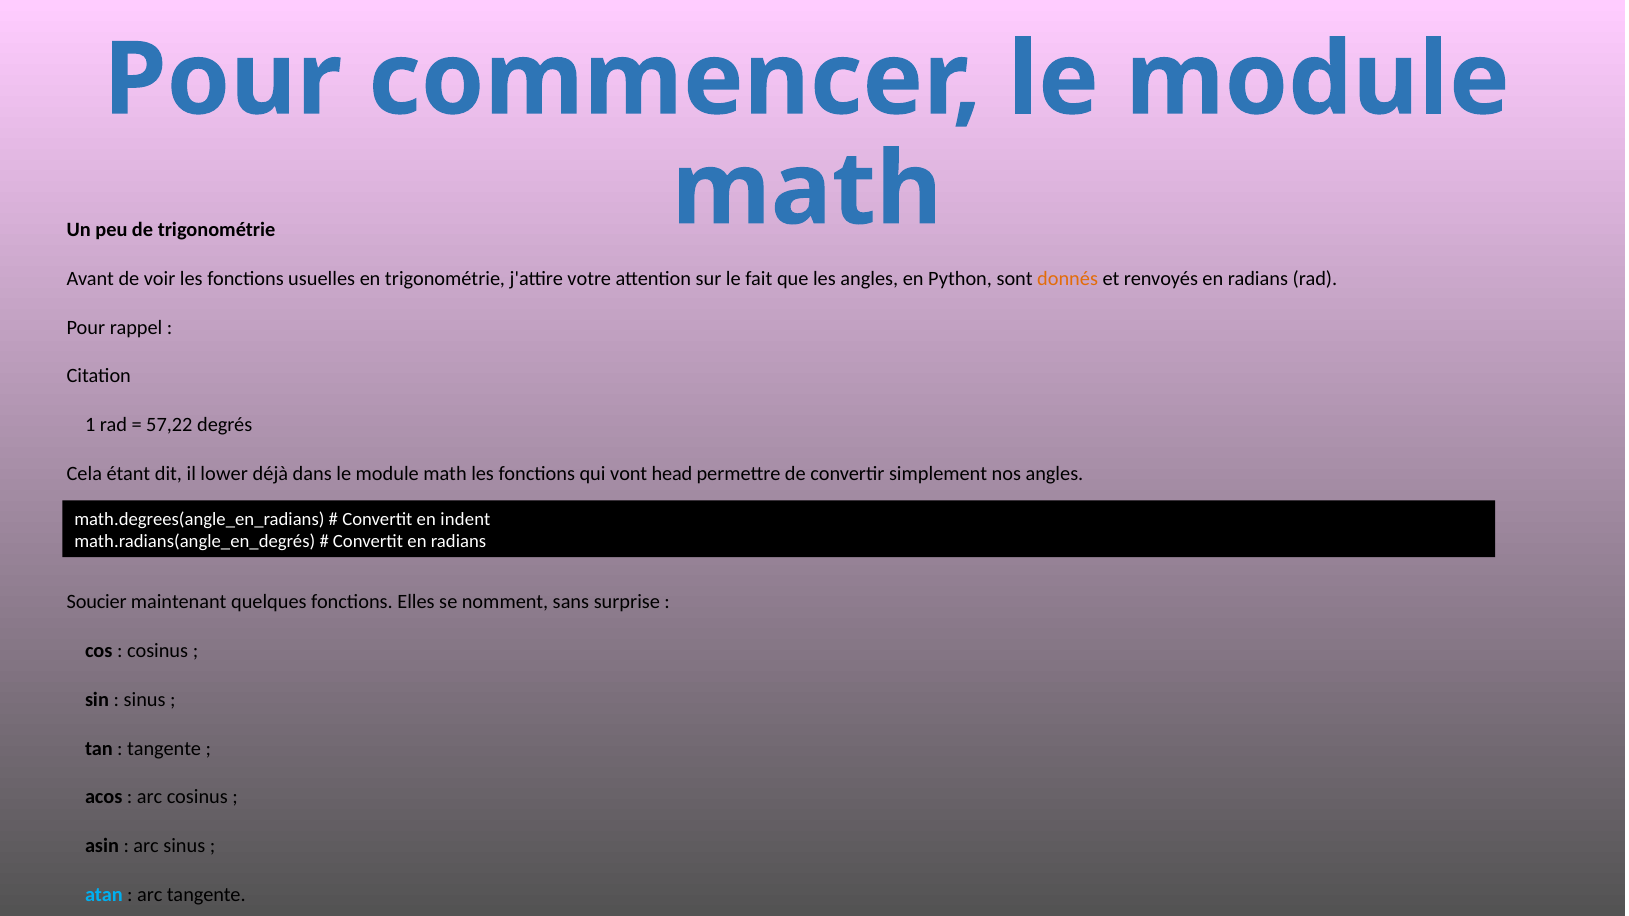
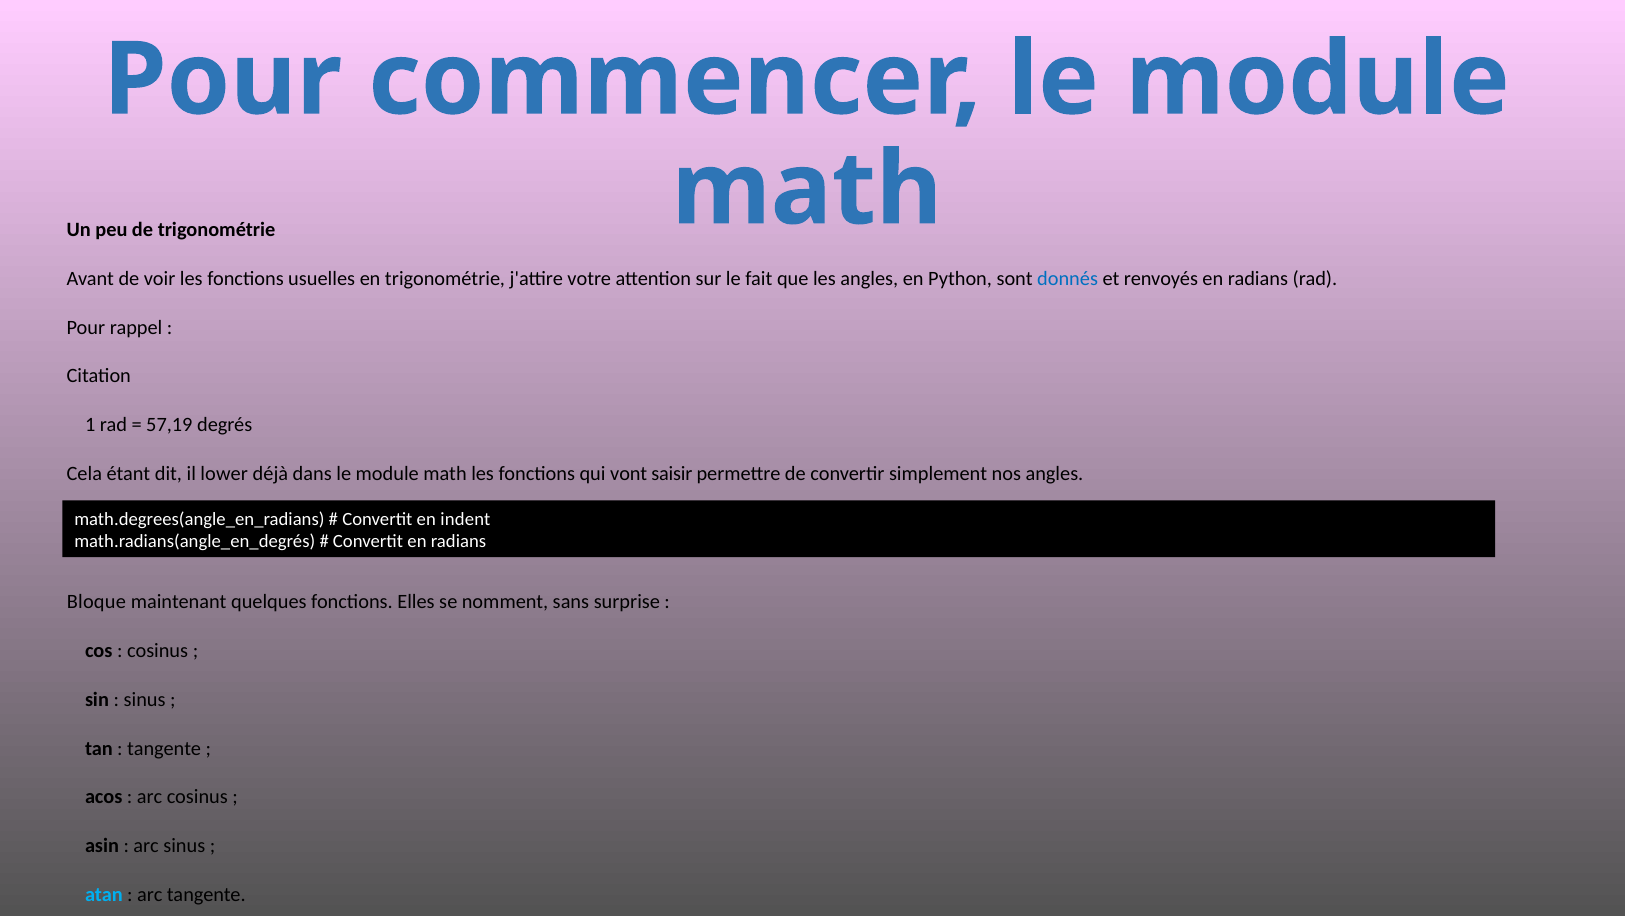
donnés colour: orange -> blue (1068, 279)
57,22: 57,22 -> 57,19 (169, 425)
head: head -> saisir (672, 474)
Soucier: Soucier -> Bloque (96, 602)
